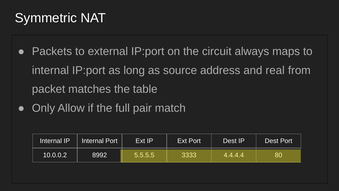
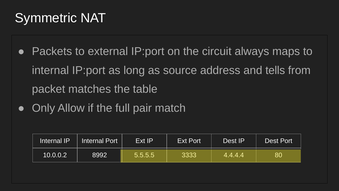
real: real -> tells (275, 70)
